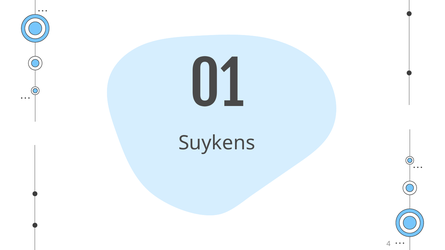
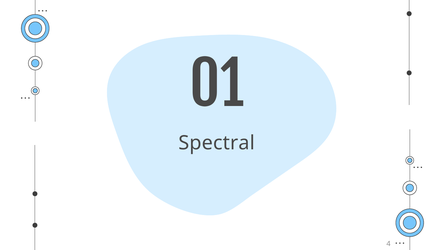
Suykens: Suykens -> Spectral (217, 143)
